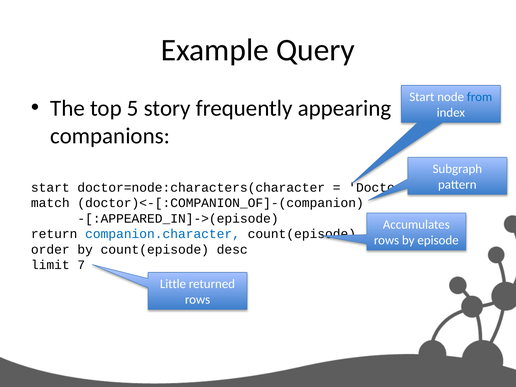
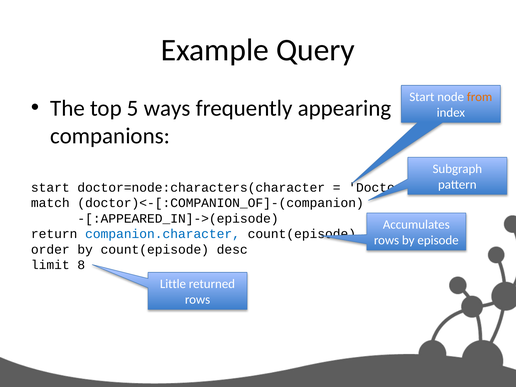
from colour: blue -> orange (480, 97)
story: story -> ways (167, 108)
7: 7 -> 8 (81, 265)
